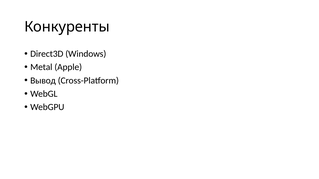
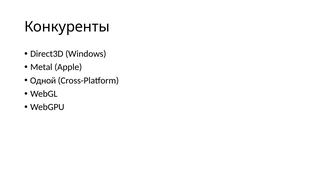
Вывод: Вывод -> Одной (43, 81)
